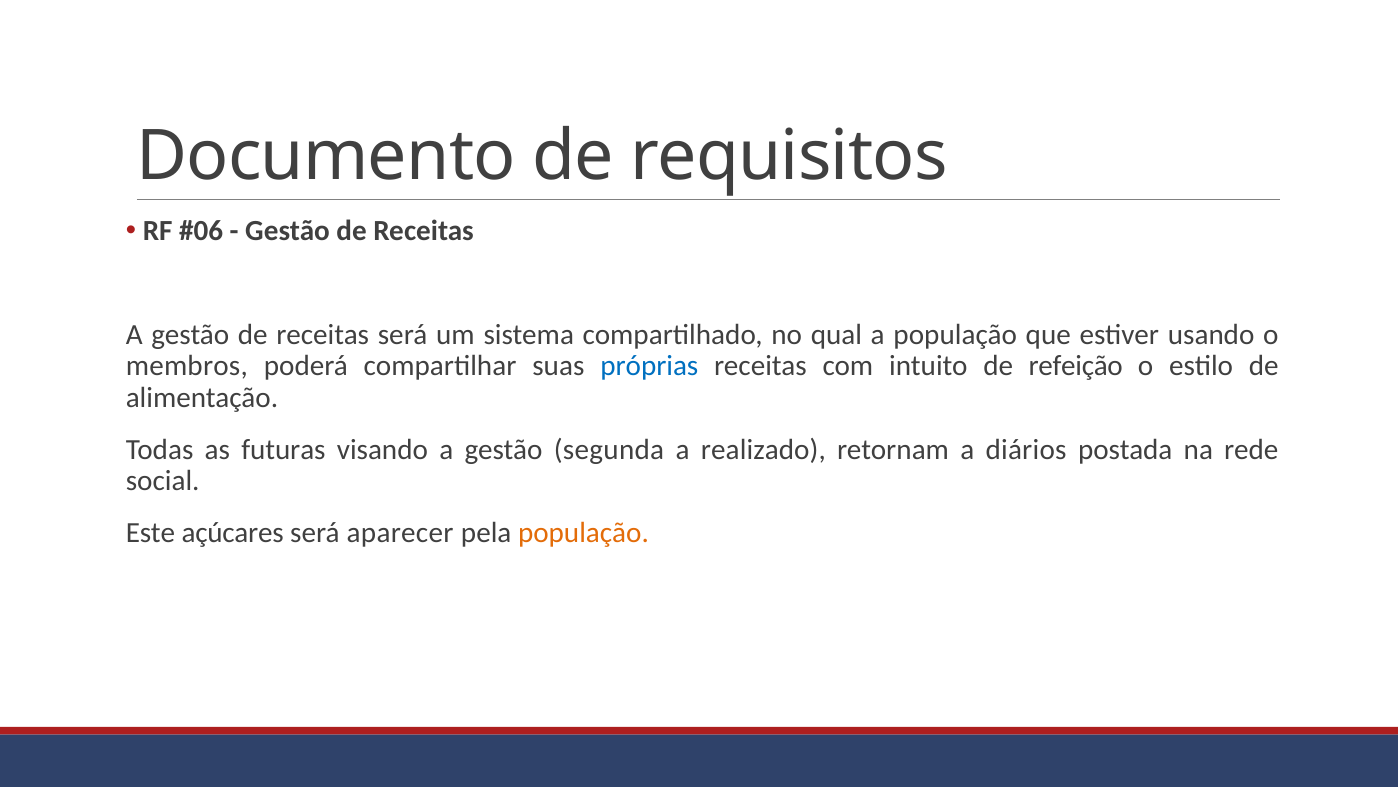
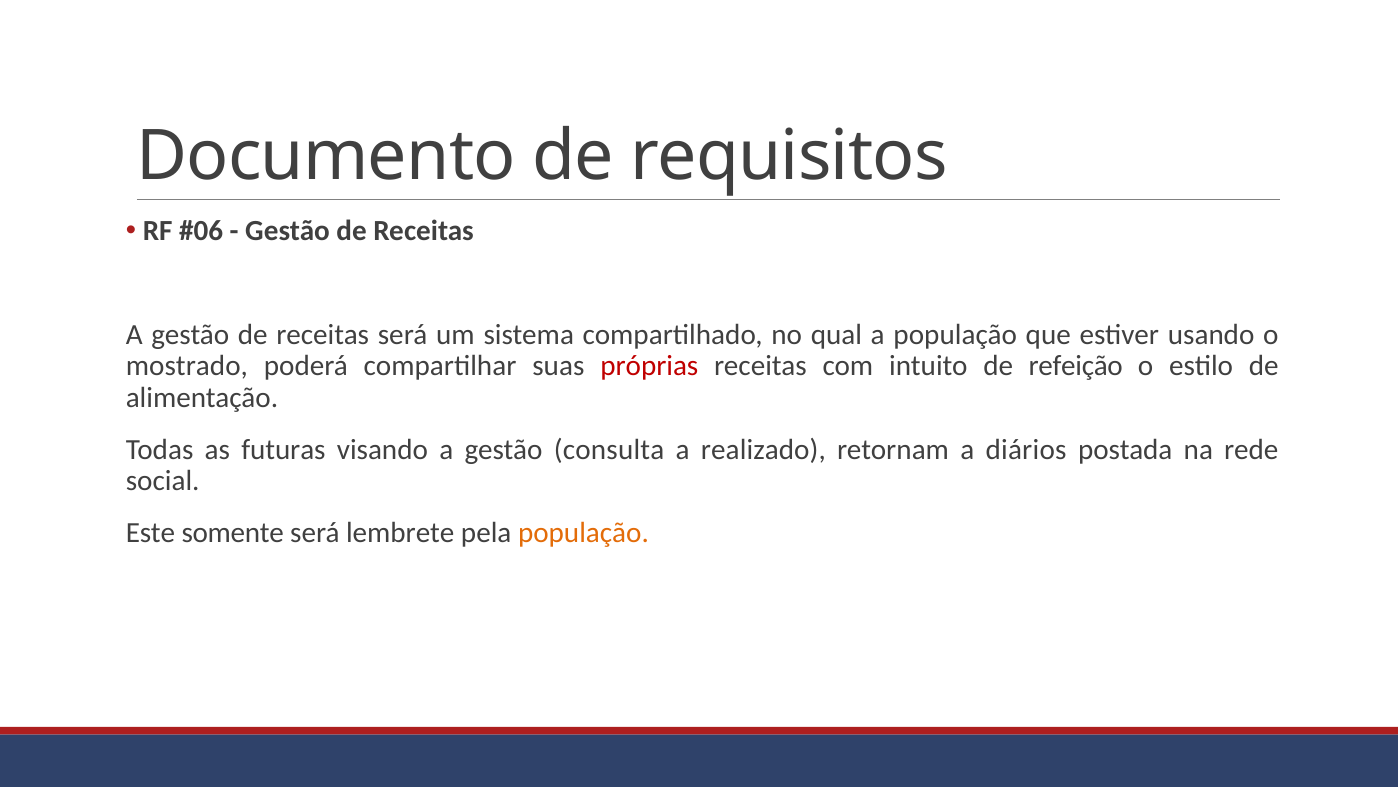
membros: membros -> mostrado (187, 366)
próprias colour: blue -> red (649, 366)
segunda: segunda -> consulta (609, 449)
açúcares: açúcares -> somente (233, 533)
aparecer: aparecer -> lembrete (400, 533)
